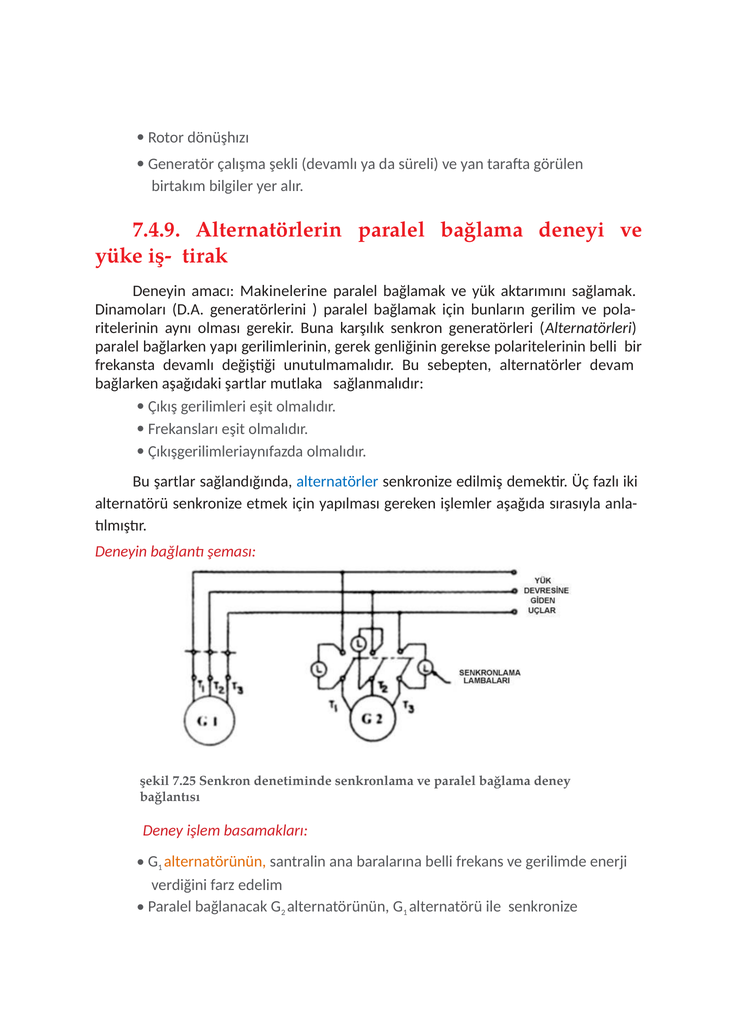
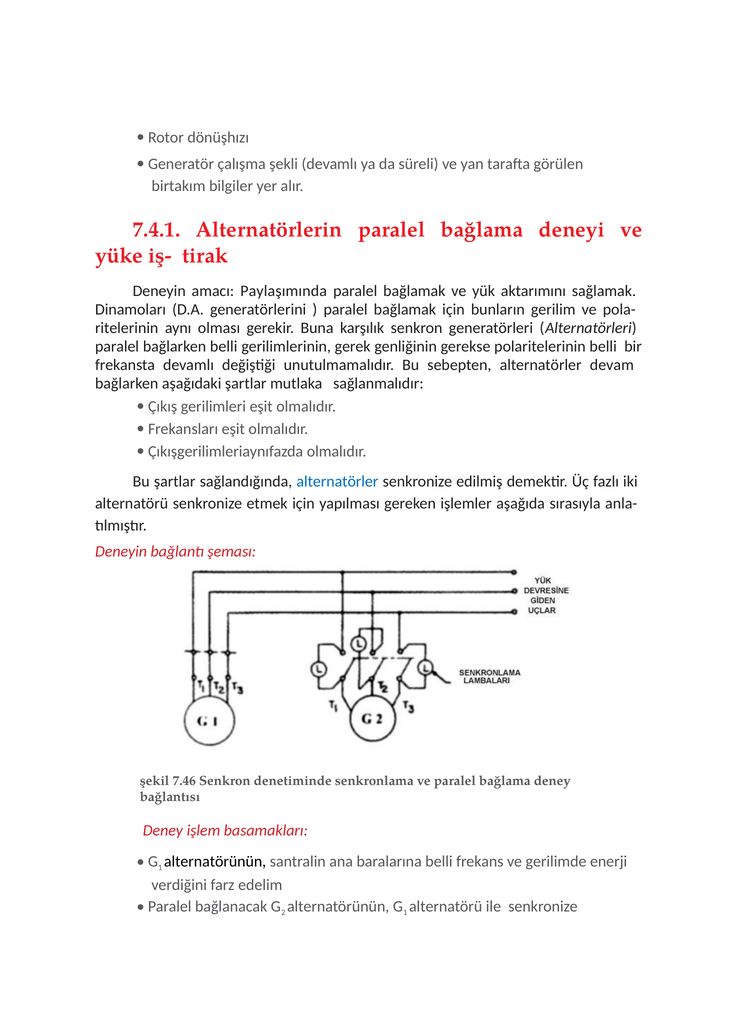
7.4.9: 7.4.9 -> 7.4.1 (156, 230)
Makinelerine: Makinelerine -> Paylaşımında (284, 291)
bağlarken yapı: yapı -> belli (224, 347)
7.25: 7.25 -> 7.46 (184, 781)
alternatörünün colour: orange -> black (215, 861)
